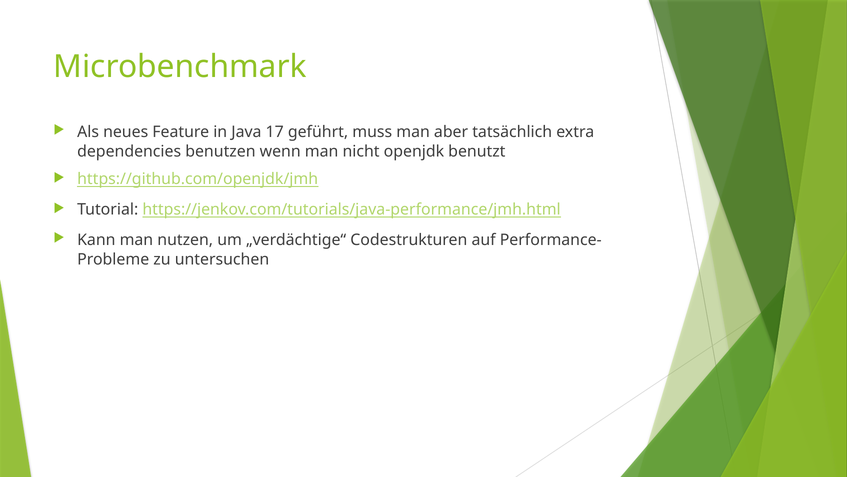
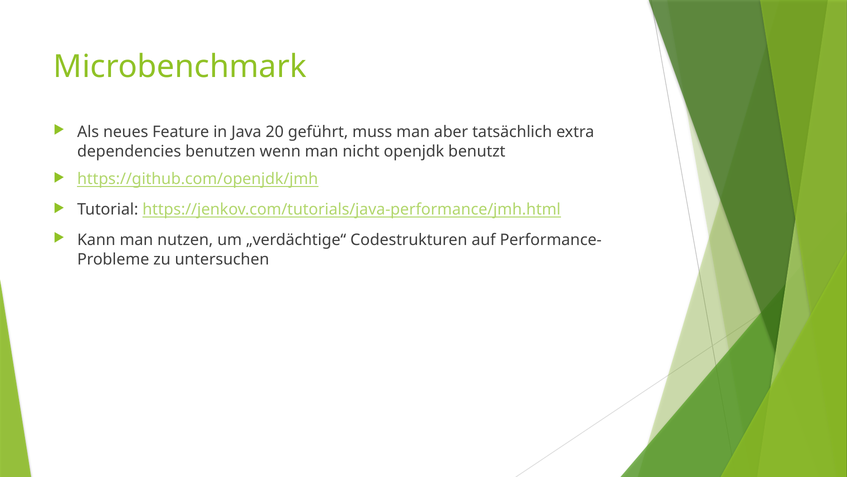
17: 17 -> 20 (275, 132)
